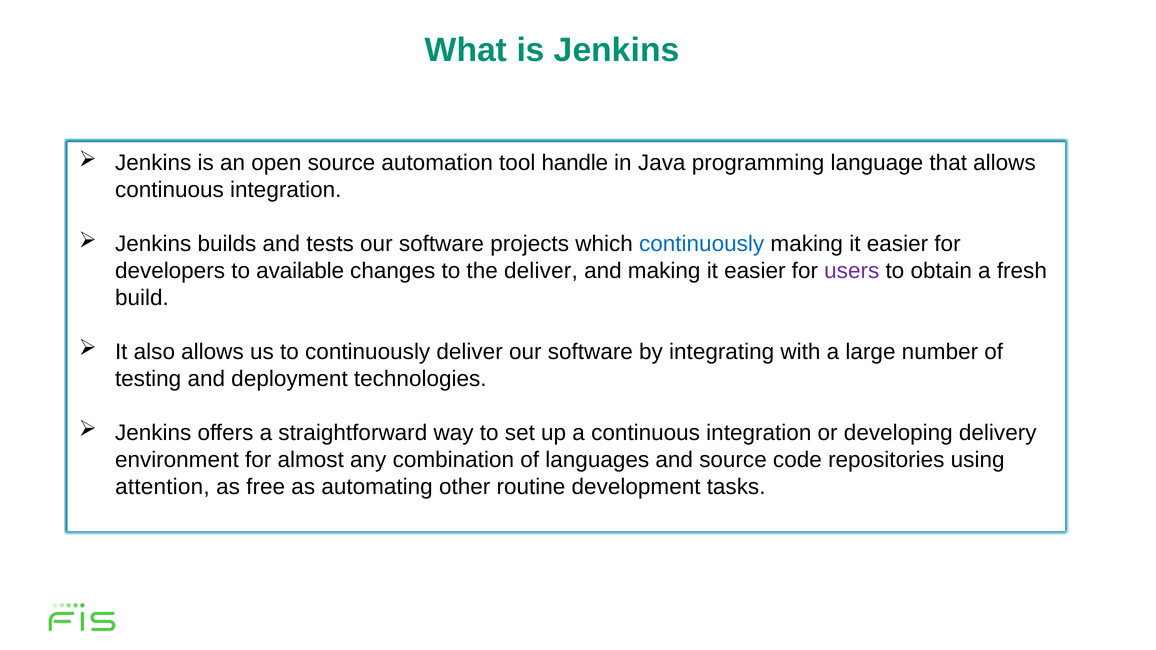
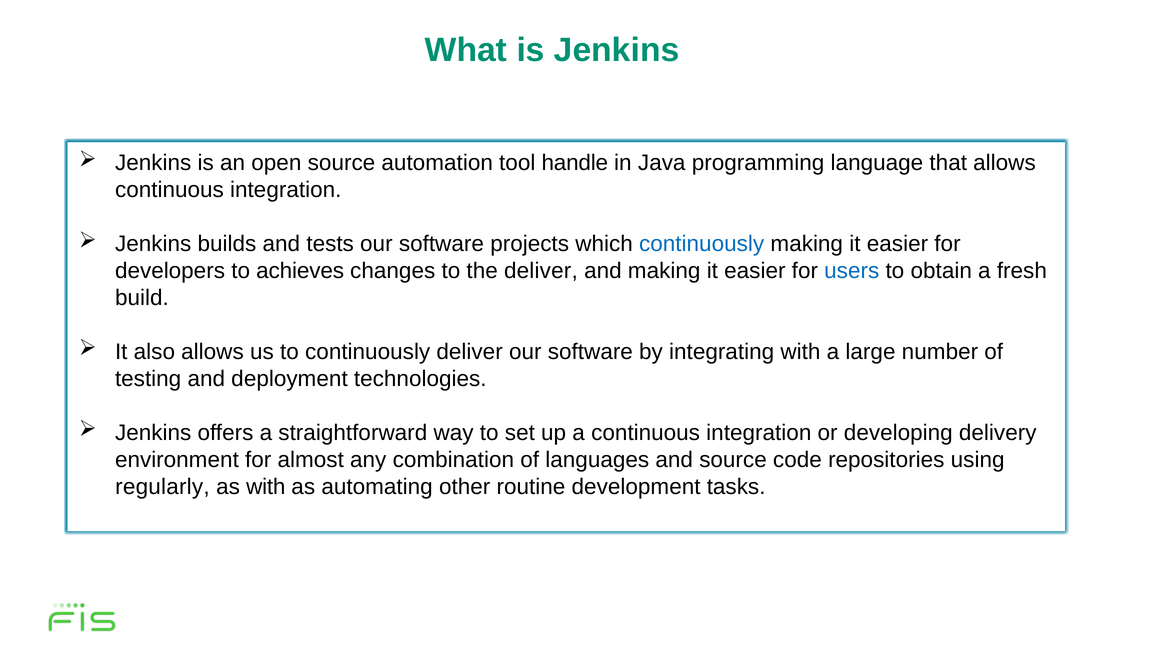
available: available -> achieves (300, 271)
users colour: purple -> blue (852, 271)
attention: attention -> regularly (162, 487)
as free: free -> with (266, 487)
